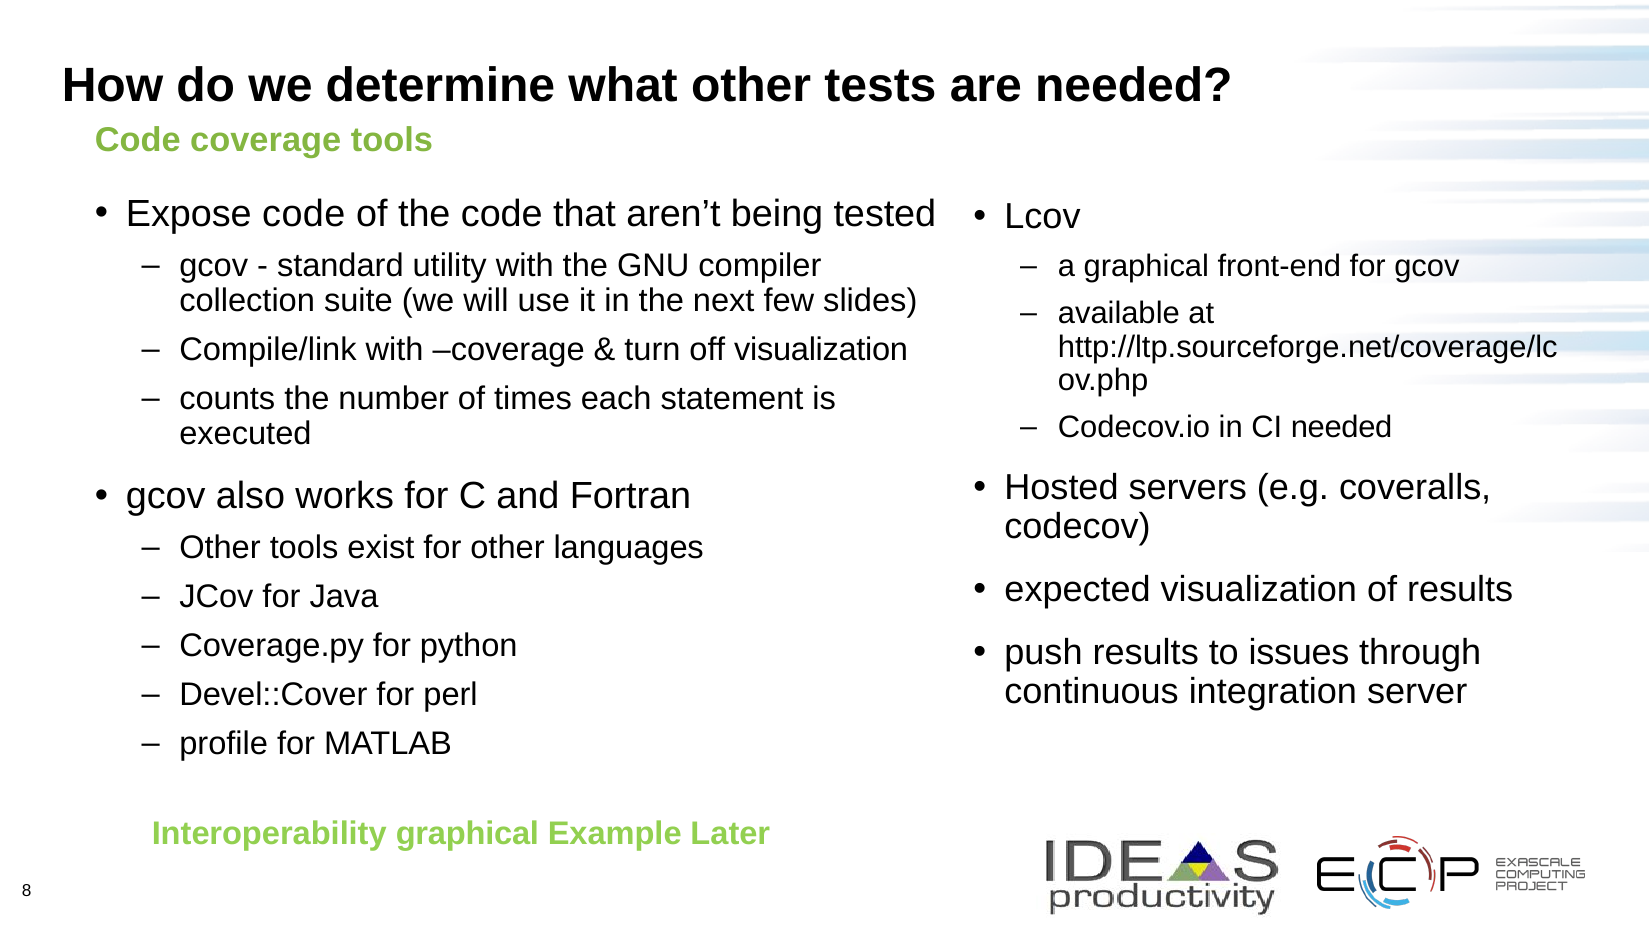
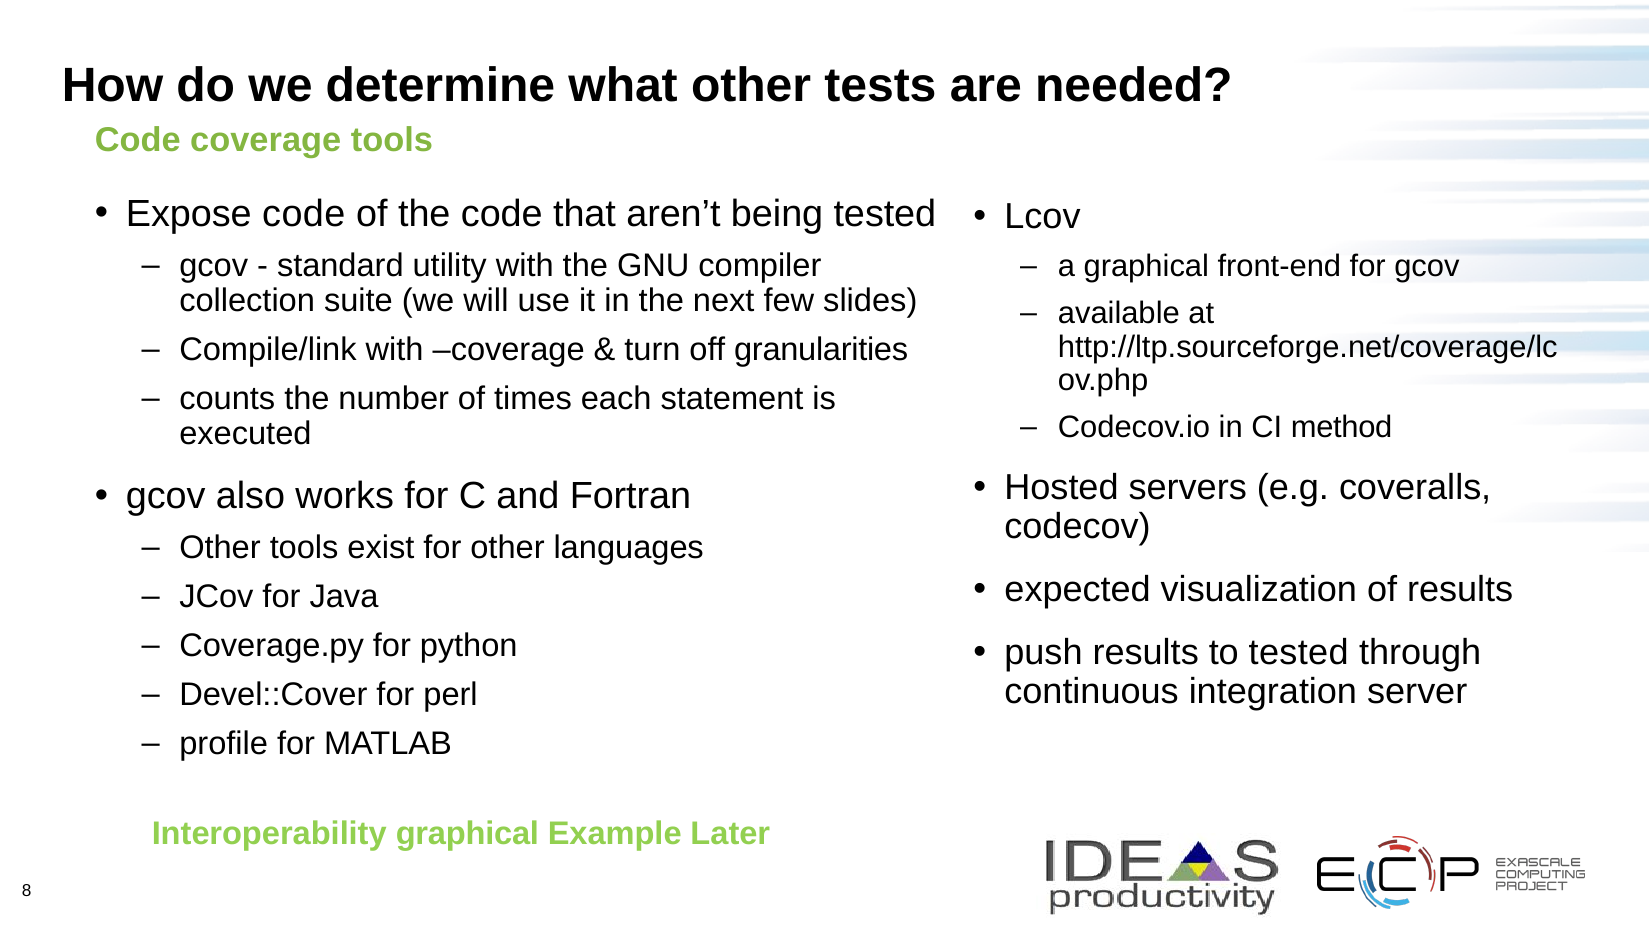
off visualization: visualization -> granularities (821, 350)
CI needed: needed -> method (1342, 428)
to issues: issues -> tested (1299, 653)
